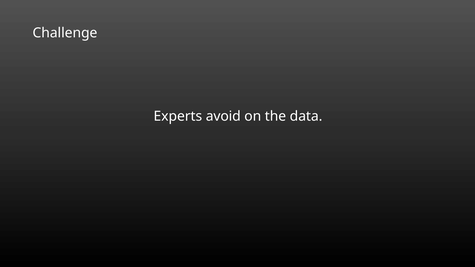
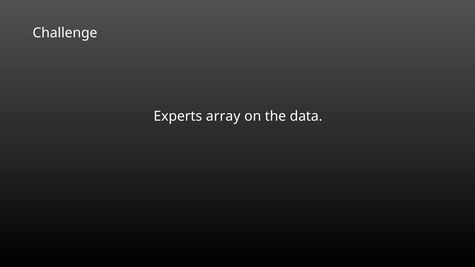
avoid: avoid -> array (223, 116)
